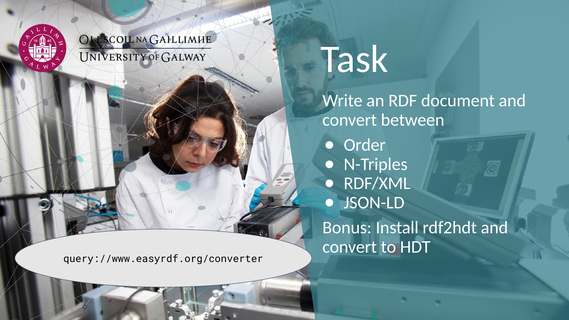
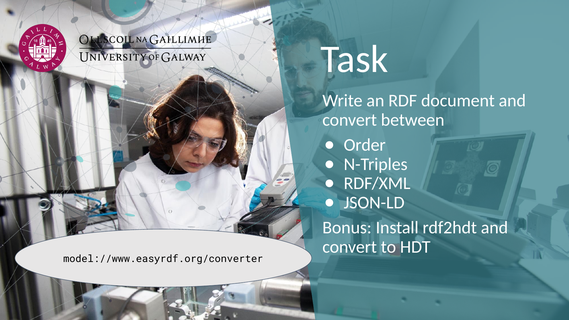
query://www.easyrdf.org/converter: query://www.easyrdf.org/converter -> model://www.easyrdf.org/converter (163, 259)
